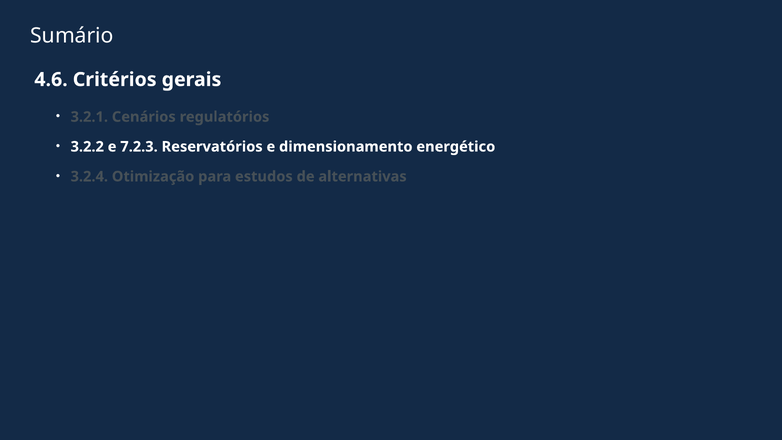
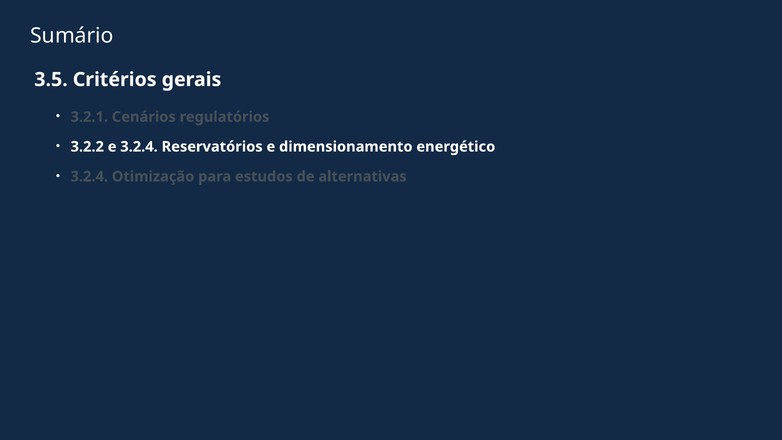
4.6: 4.6 -> 3.5 (51, 80)
e 7.2.3: 7.2.3 -> 3.2.4 (139, 147)
